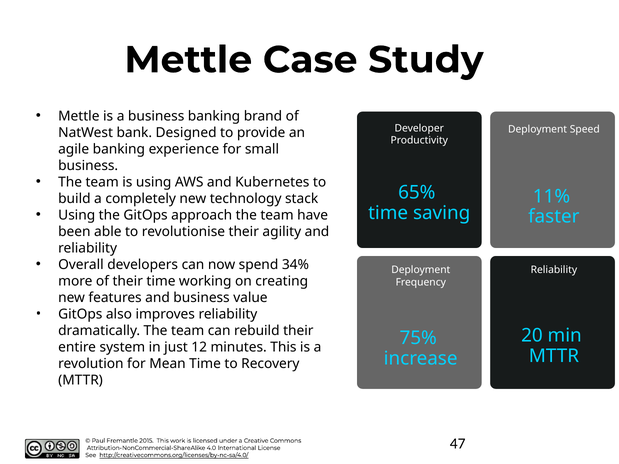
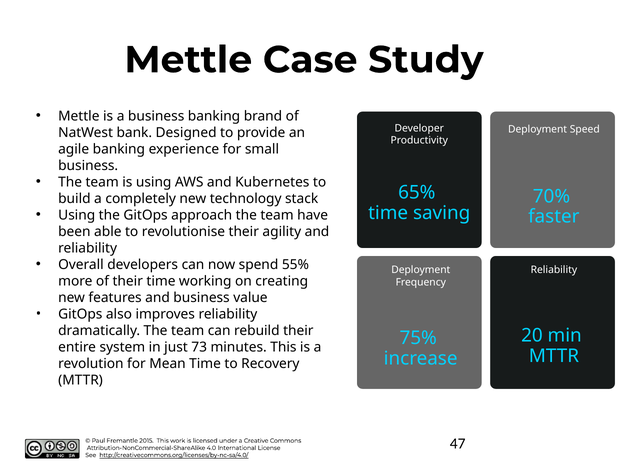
11%: 11% -> 70% (551, 196)
34%: 34% -> 55% (295, 265)
12: 12 -> 73 (199, 347)
